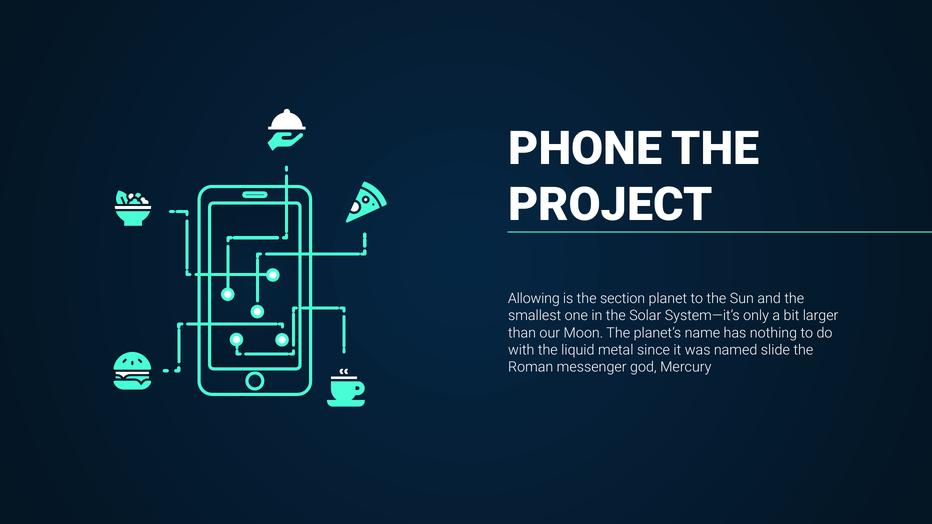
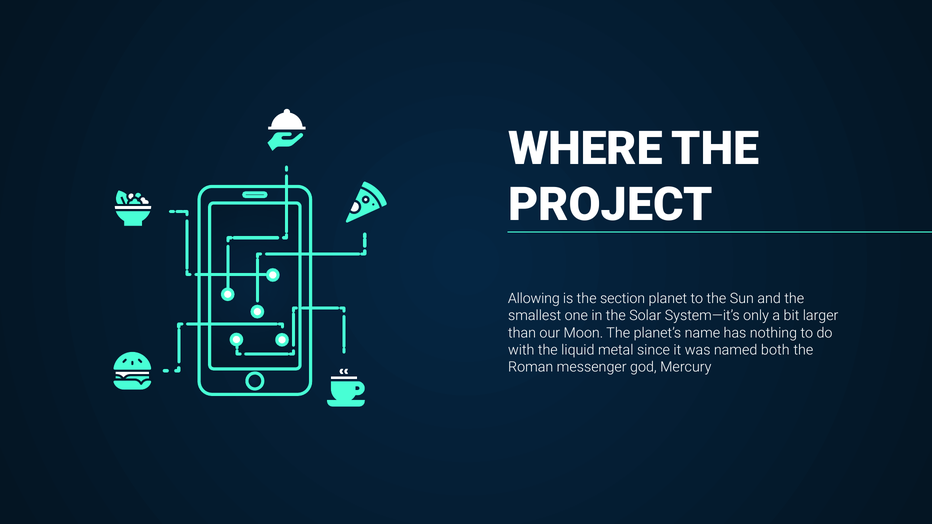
PHONE: PHONE -> WHERE (585, 149)
slide: slide -> both (775, 350)
